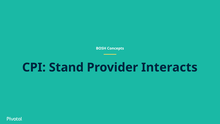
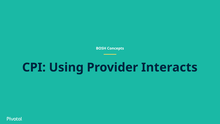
Stand: Stand -> Using (66, 67)
